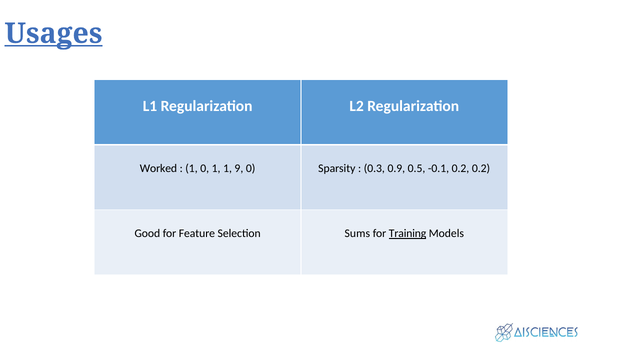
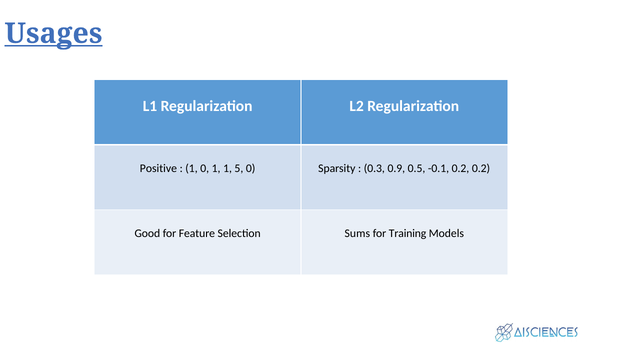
Worked: Worked -> Positive (158, 169)
9: 9 -> 5 (239, 169)
Training underline: present -> none (408, 233)
